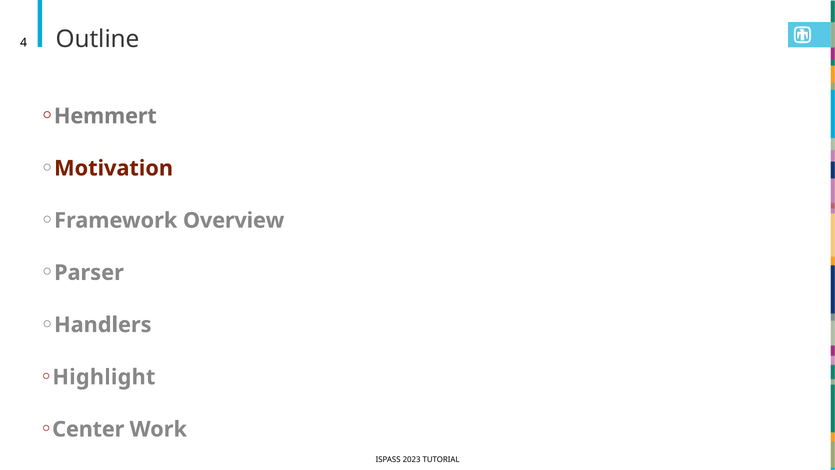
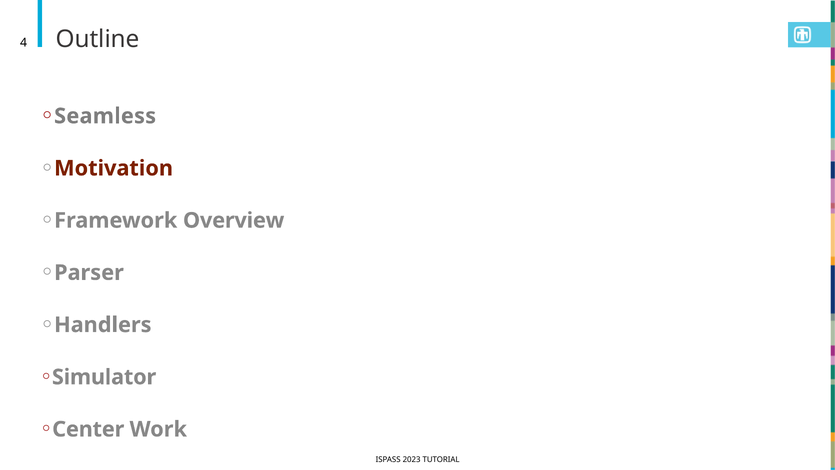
Hemmert: Hemmert -> Seamless (105, 116)
Highlight: Highlight -> Simulator (104, 377)
